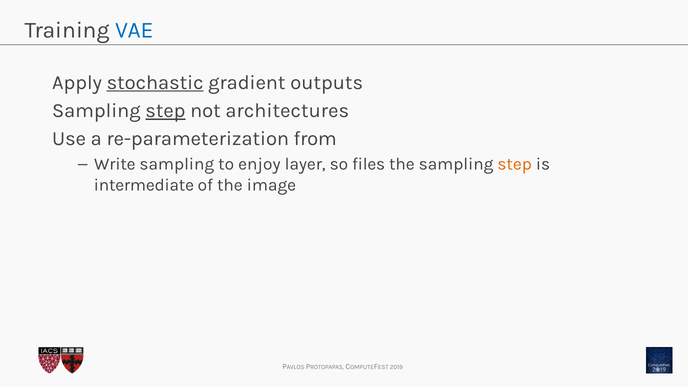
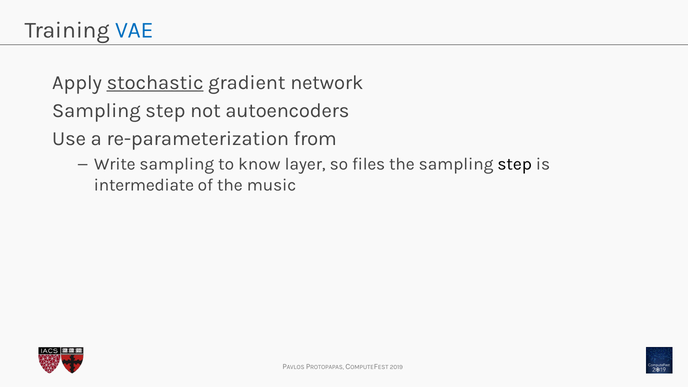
outputs: outputs -> network (327, 82)
step underline: present -> none (165, 111)
architectures: architectures -> autoencoders (287, 111)
enjoy: enjoy -> know (259, 164)
step colour: orange -> black (515, 164)
image: image -> music (271, 185)
